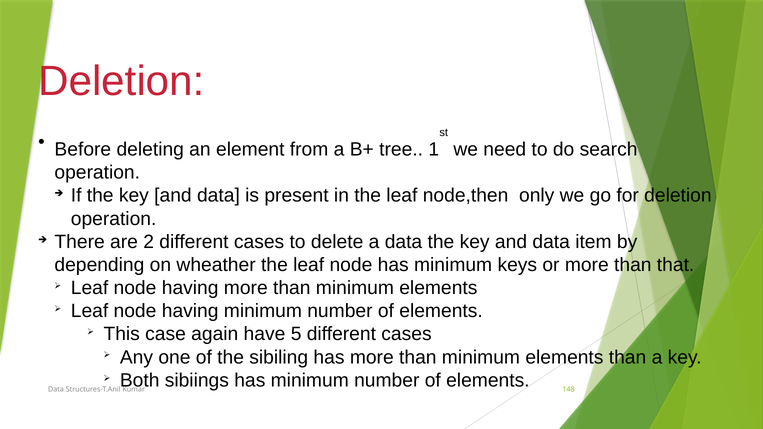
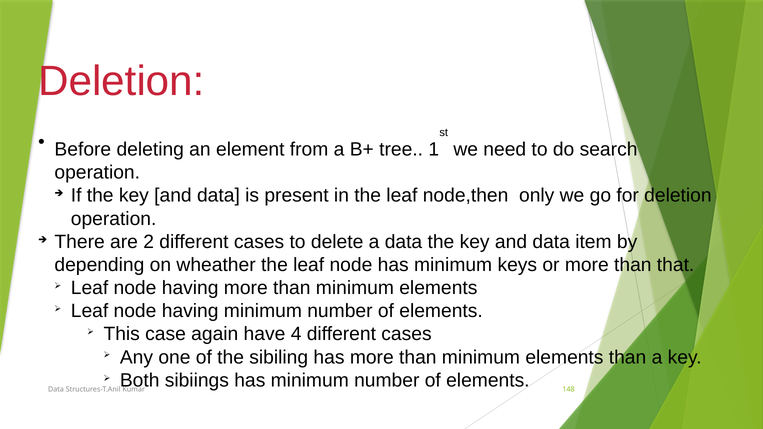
5: 5 -> 4 (296, 334)
